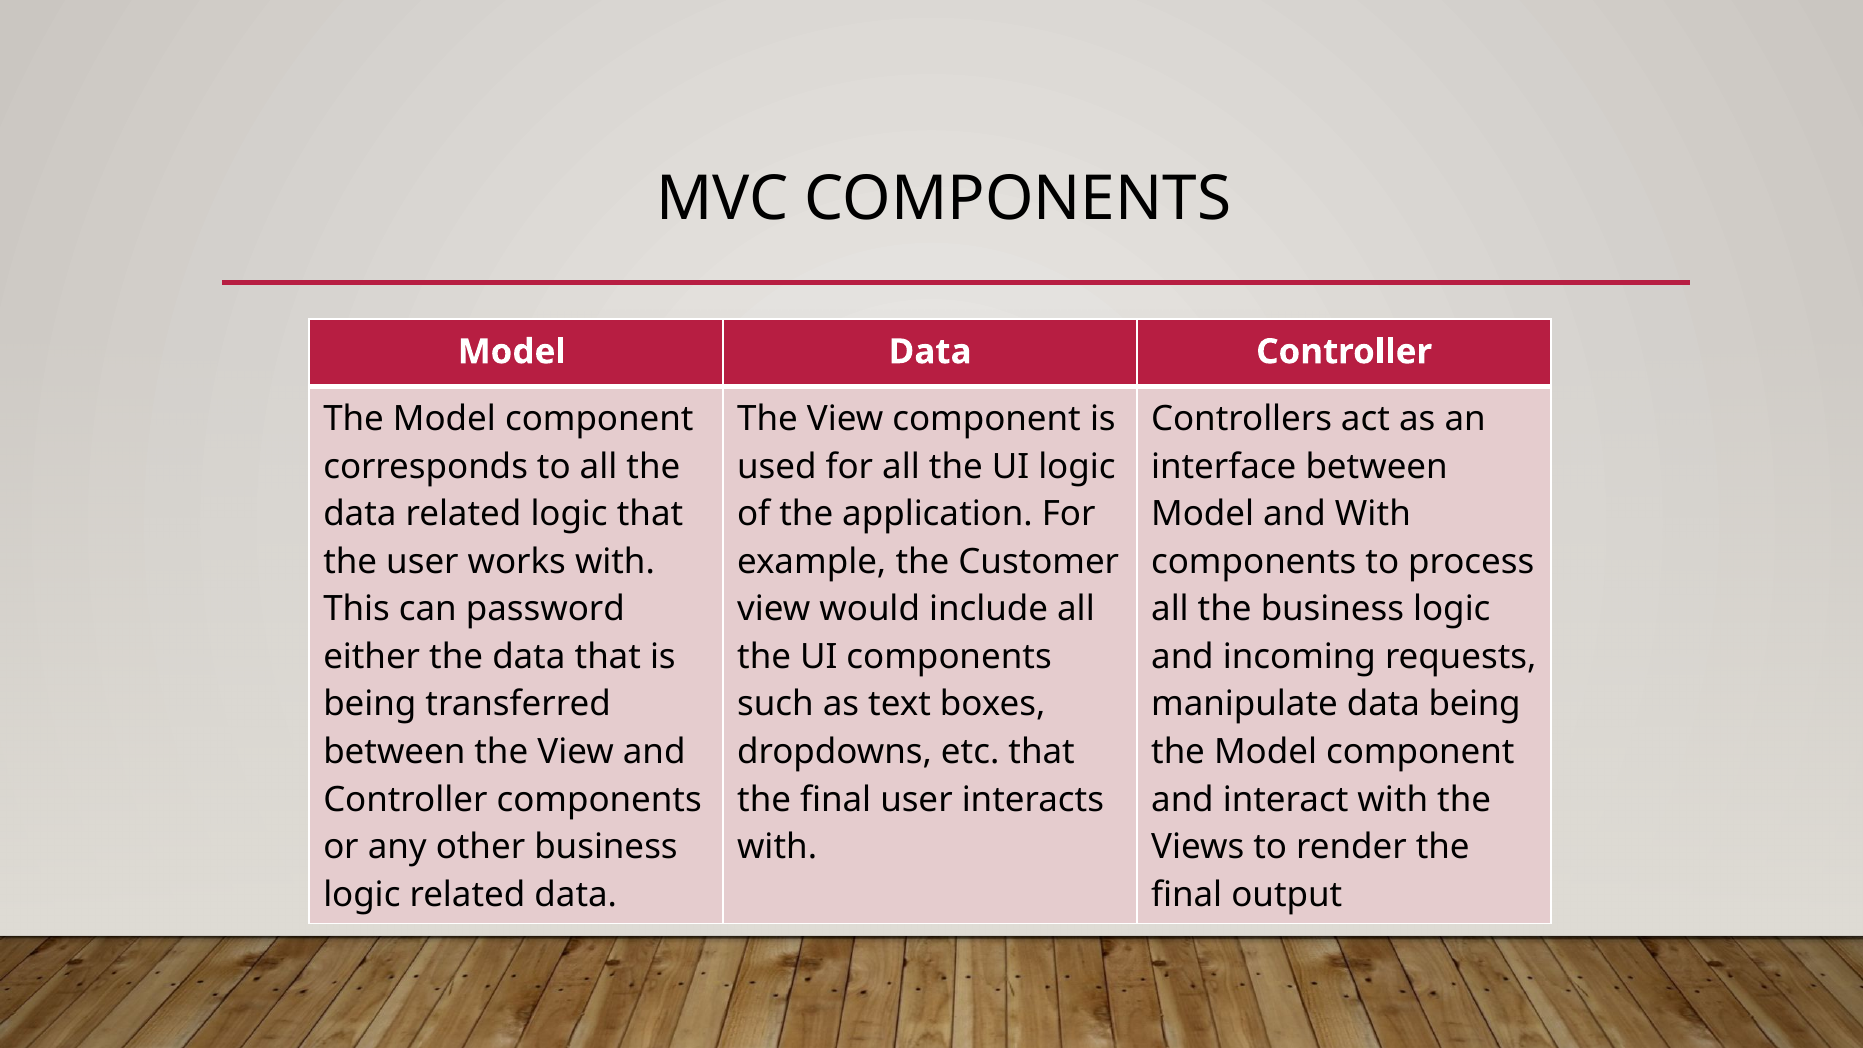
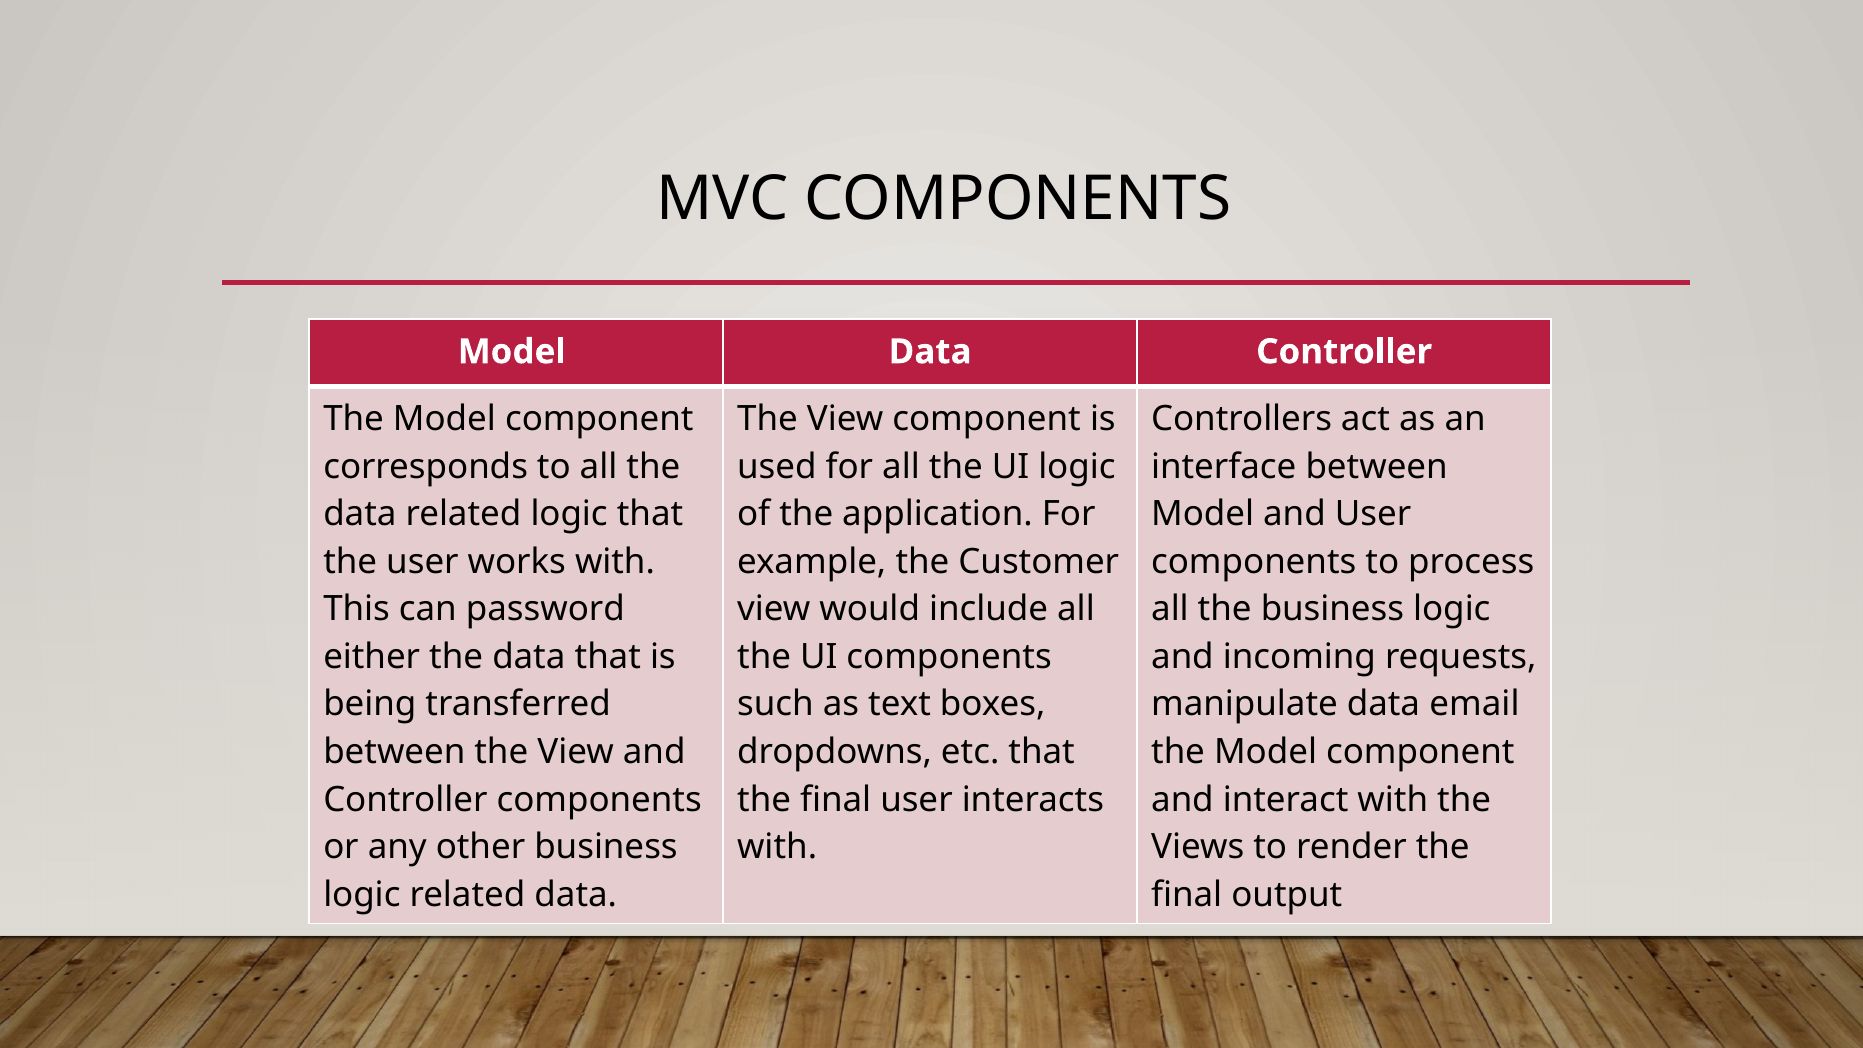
and With: With -> User (1373, 514)
data being: being -> email (1474, 704)
